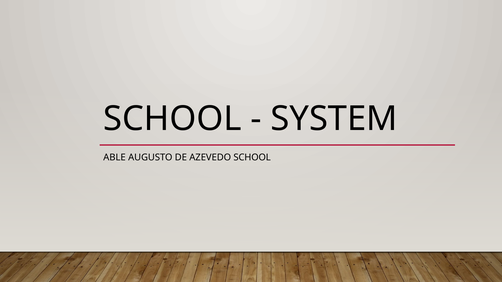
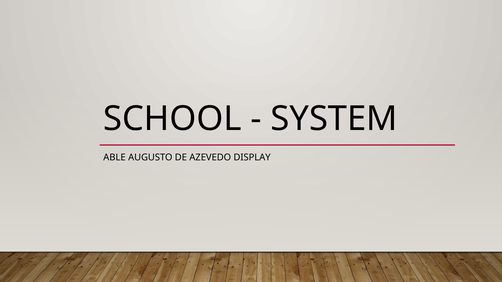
AZEVEDO SCHOOL: SCHOOL -> DISPLAY (252, 158)
